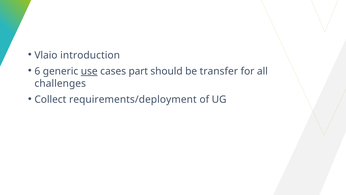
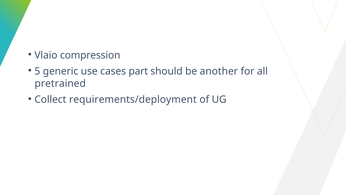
introduction: introduction -> compression (90, 55)
6: 6 -> 5 (37, 71)
use underline: present -> none (89, 71)
transfer: transfer -> another (219, 71)
challenges: challenges -> pretrained (60, 83)
